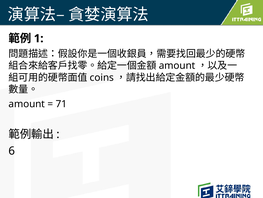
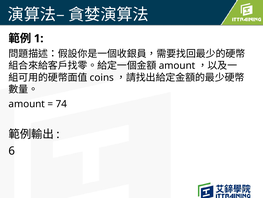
71: 71 -> 74 (61, 104)
